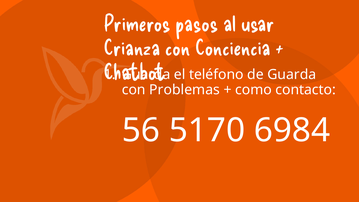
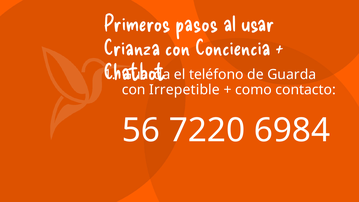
Problemas: Problemas -> Irrepetible (185, 90)
5170: 5170 -> 7220 (207, 130)
